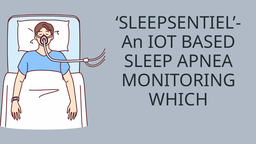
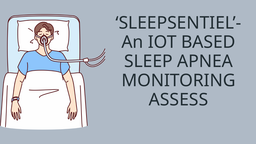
WHICH: WHICH -> ASSESS (178, 100)
